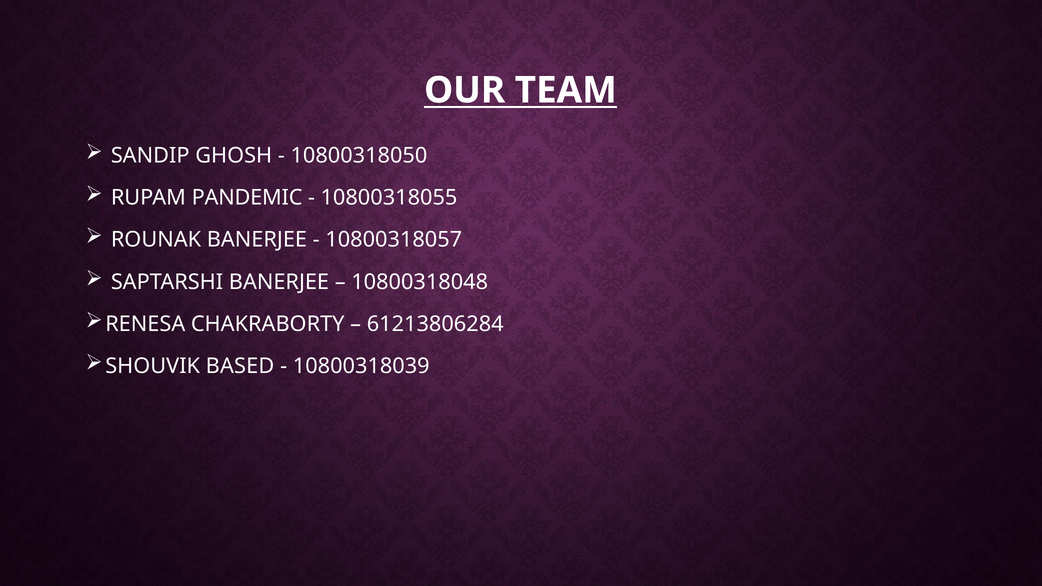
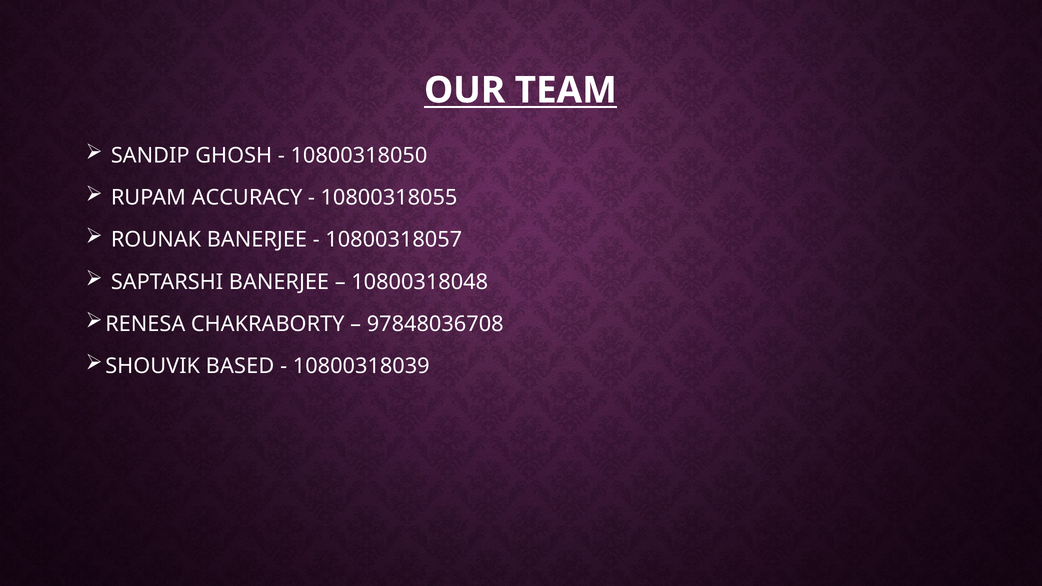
PANDEMIC: PANDEMIC -> ACCURACY (247, 198)
61213806284: 61213806284 -> 97848036708 (435, 324)
